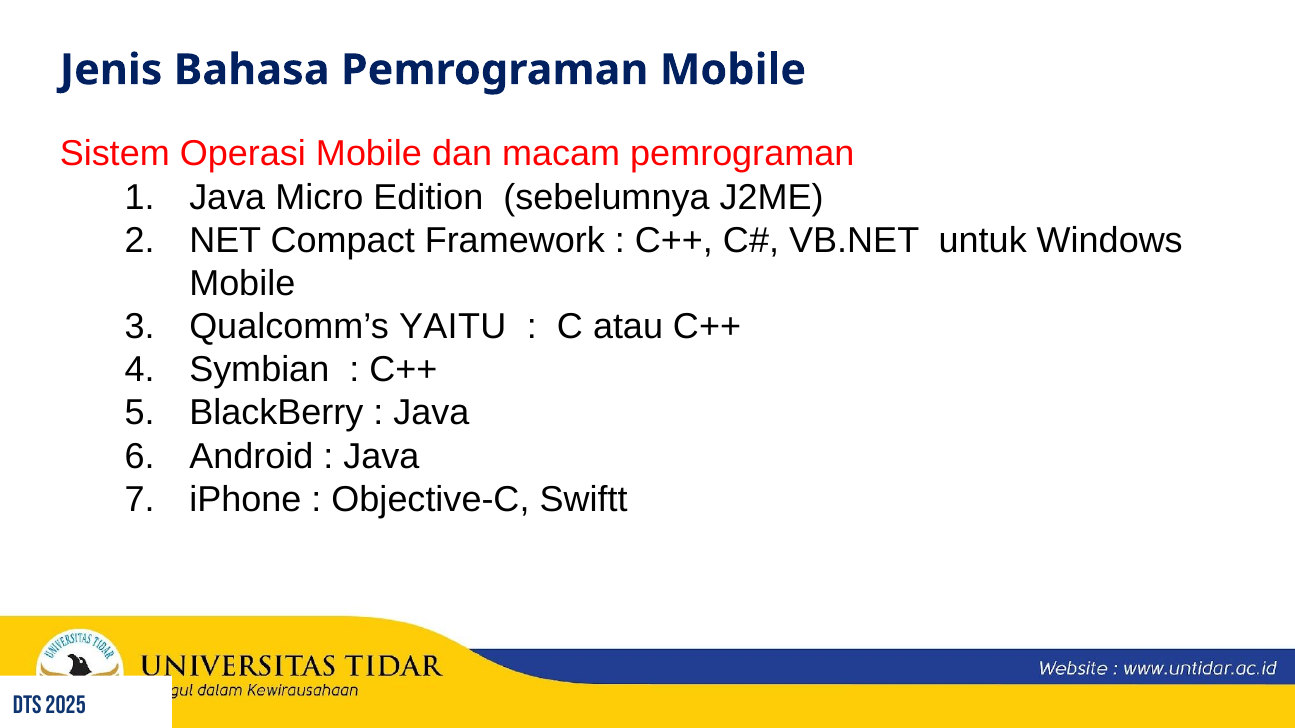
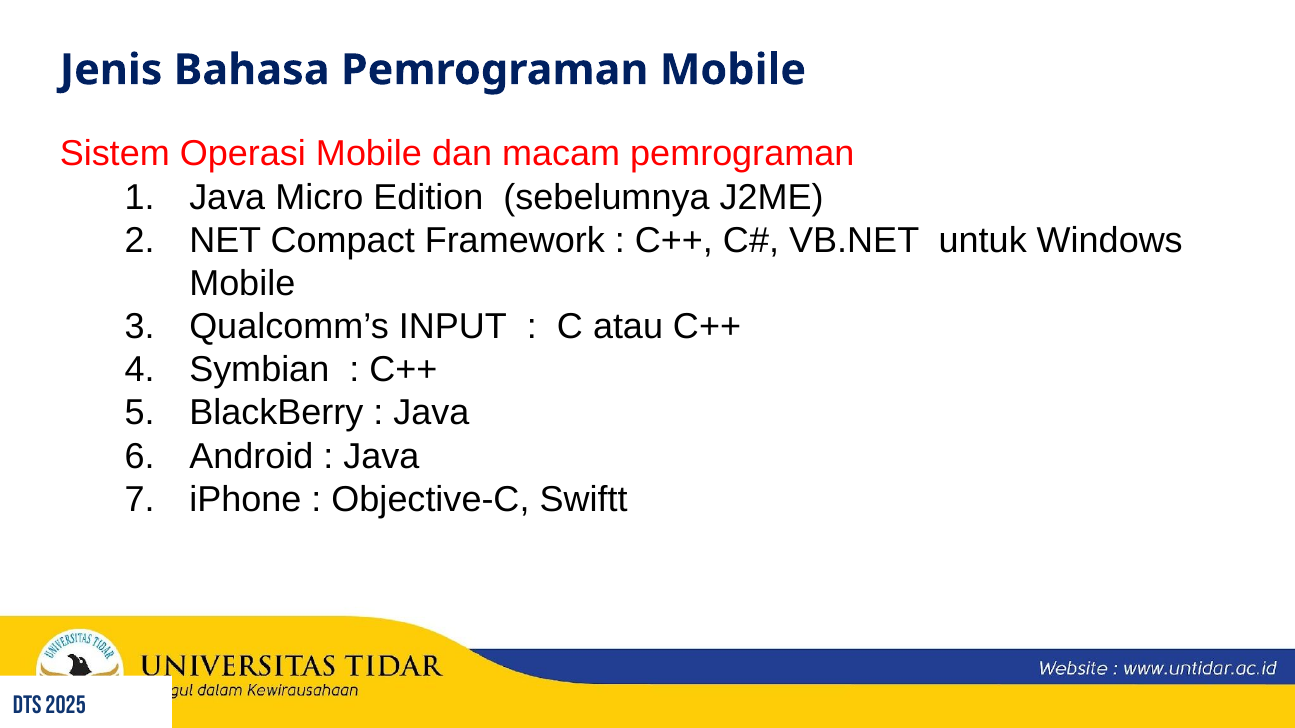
YAITU: YAITU -> INPUT (453, 327)
